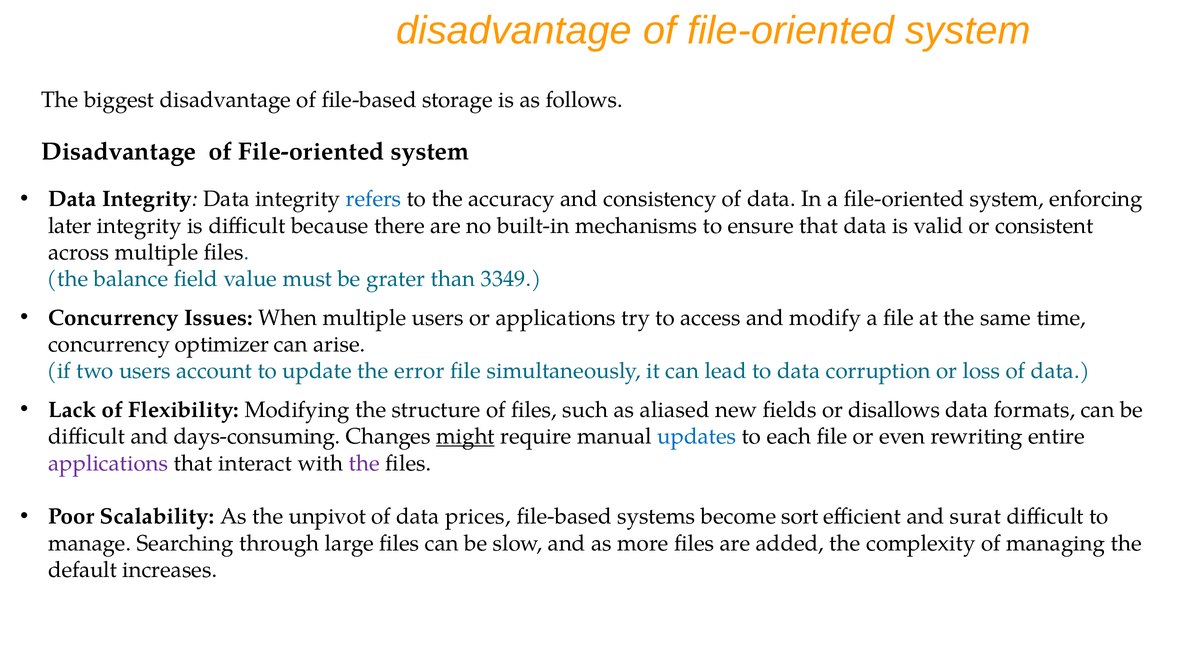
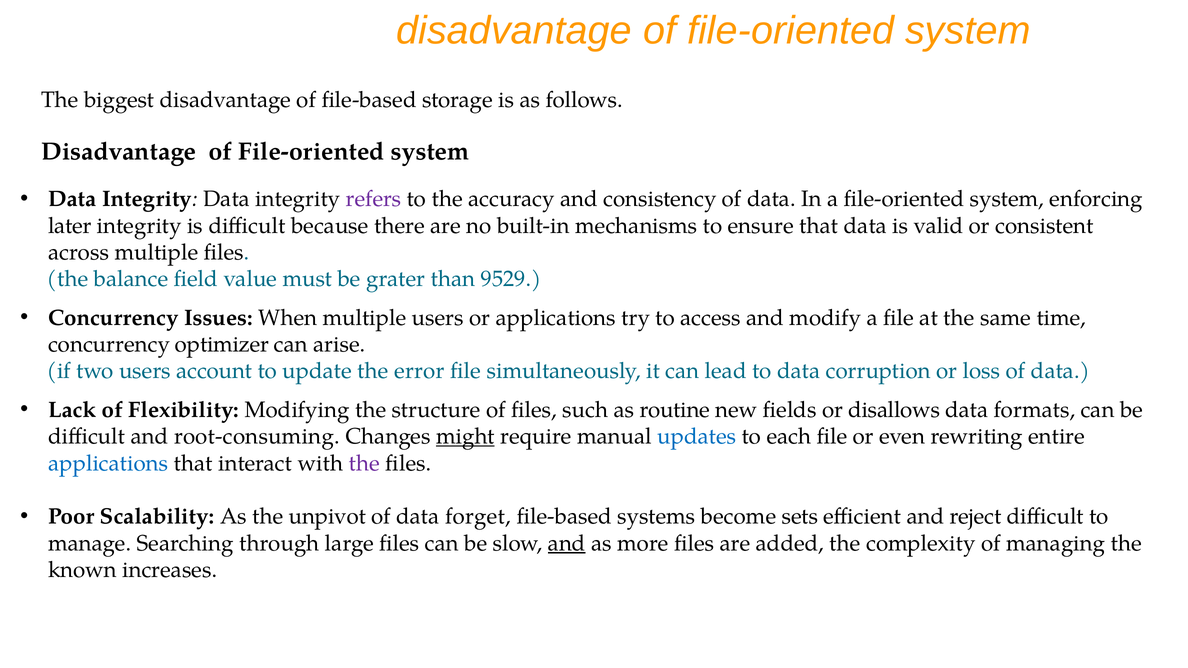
refers colour: blue -> purple (374, 199)
3349: 3349 -> 9529 (511, 279)
aliased: aliased -> routine (675, 410)
days-consuming: days-consuming -> root-consuming (257, 437)
applications colour: purple -> blue (108, 463)
prices: prices -> forget (478, 517)
sort: sort -> sets (800, 517)
surat: surat -> reject (976, 517)
and underline: none -> present (567, 544)
default: default -> known (82, 570)
